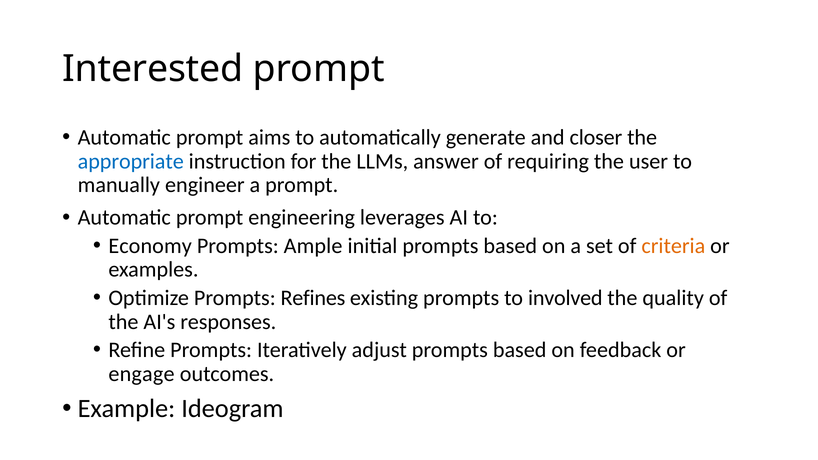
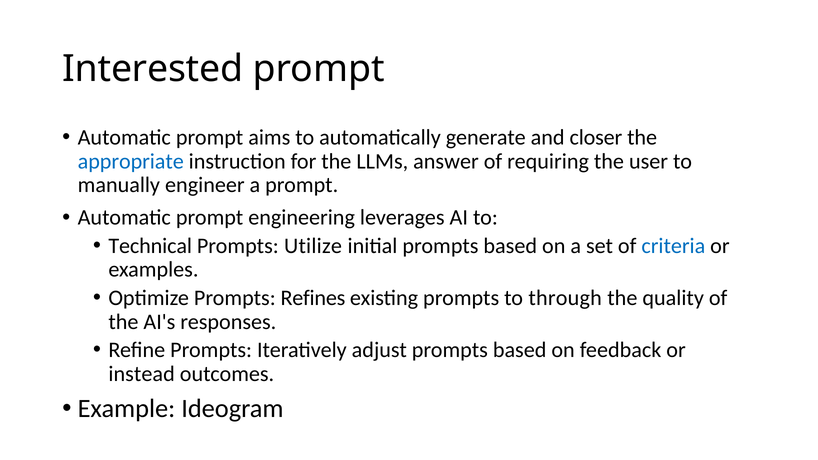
Economy: Economy -> Technical (150, 246)
Ample: Ample -> Utilize (313, 246)
criteria colour: orange -> blue (673, 246)
involved: involved -> through (565, 298)
engage: engage -> instead (142, 374)
